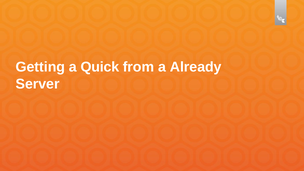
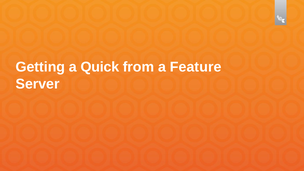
Already: Already -> Feature (196, 67)
